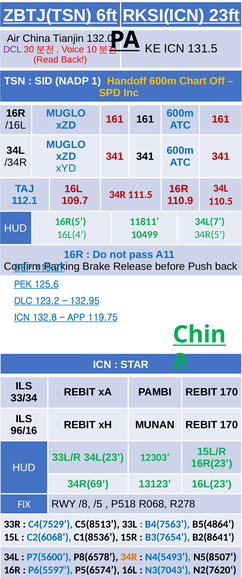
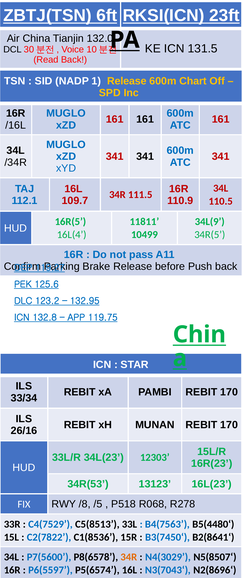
DCL colour: purple -> black (12, 50)
1 Handoff: Handoff -> Release (127, 81)
34L(7: 34L(7 -> 34L(9 (210, 222)
96/16: 96/16 -> 26/16 (24, 431)
34R(69: 34R(69 -> 34R(53 (88, 485)
B5(4864‘: B5(4864‘ -> B5(4480‘ (213, 525)
C2(6068: C2(6068 -> C2(7822 (49, 538)
B3(7654‘: B3(7654‘ -> B3(7450‘ (167, 538)
N4(5493: N4(5493 -> N4(3029 (168, 558)
N2(7620‘: N2(7620‘ -> N2(8696‘ (215, 571)
